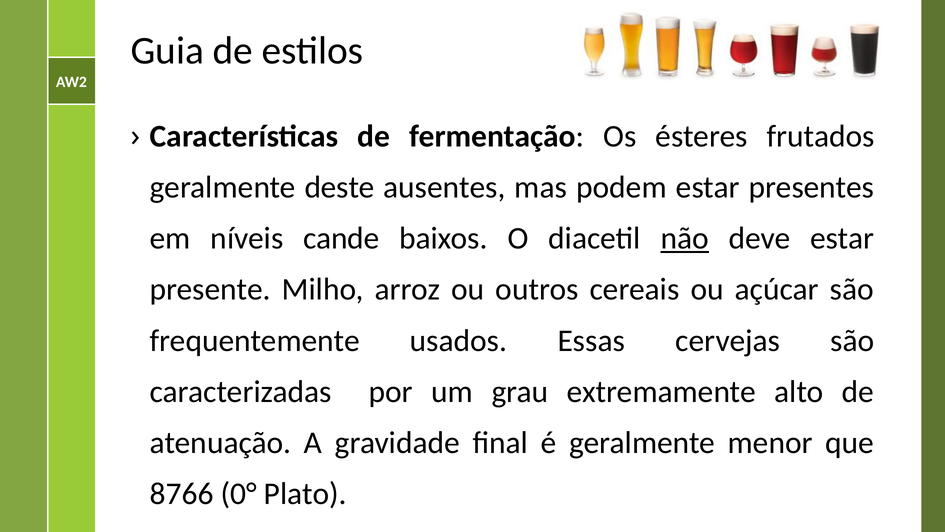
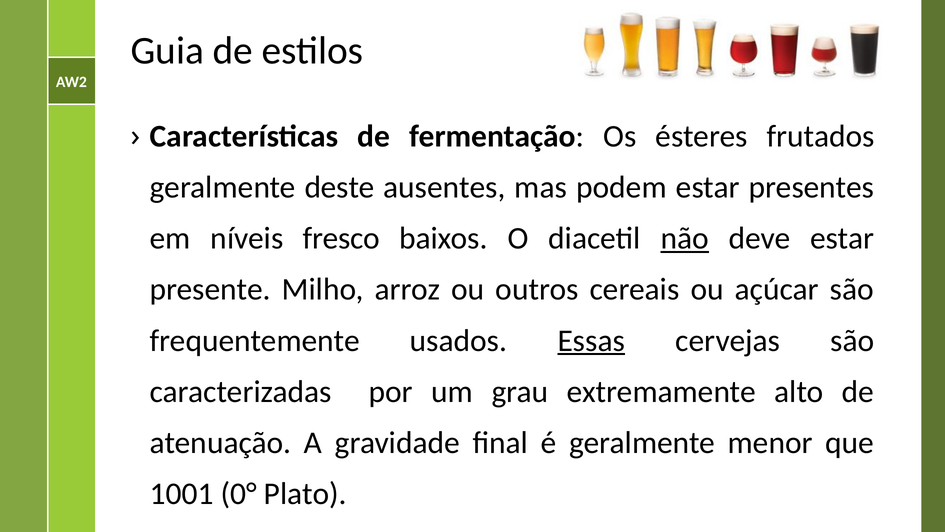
cande: cande -> fresco (341, 238)
Essas underline: none -> present (591, 340)
8766: 8766 -> 1001 (182, 494)
